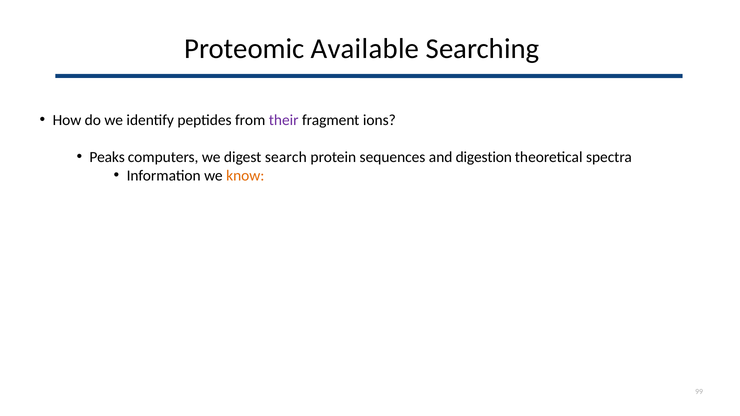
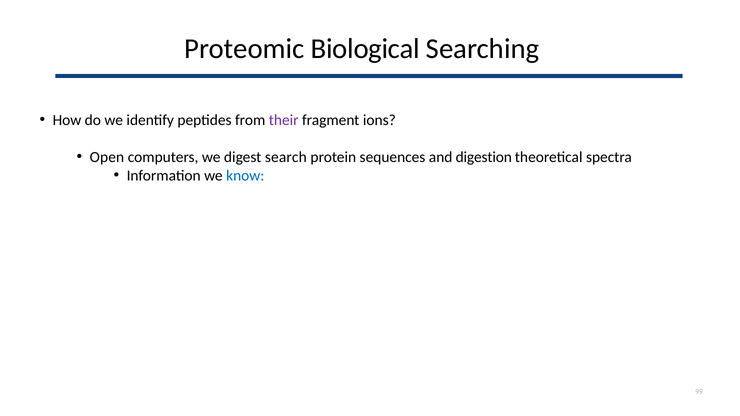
Available: Available -> Biological (365, 49)
Peaks: Peaks -> Open (107, 157)
know colour: orange -> blue (245, 176)
